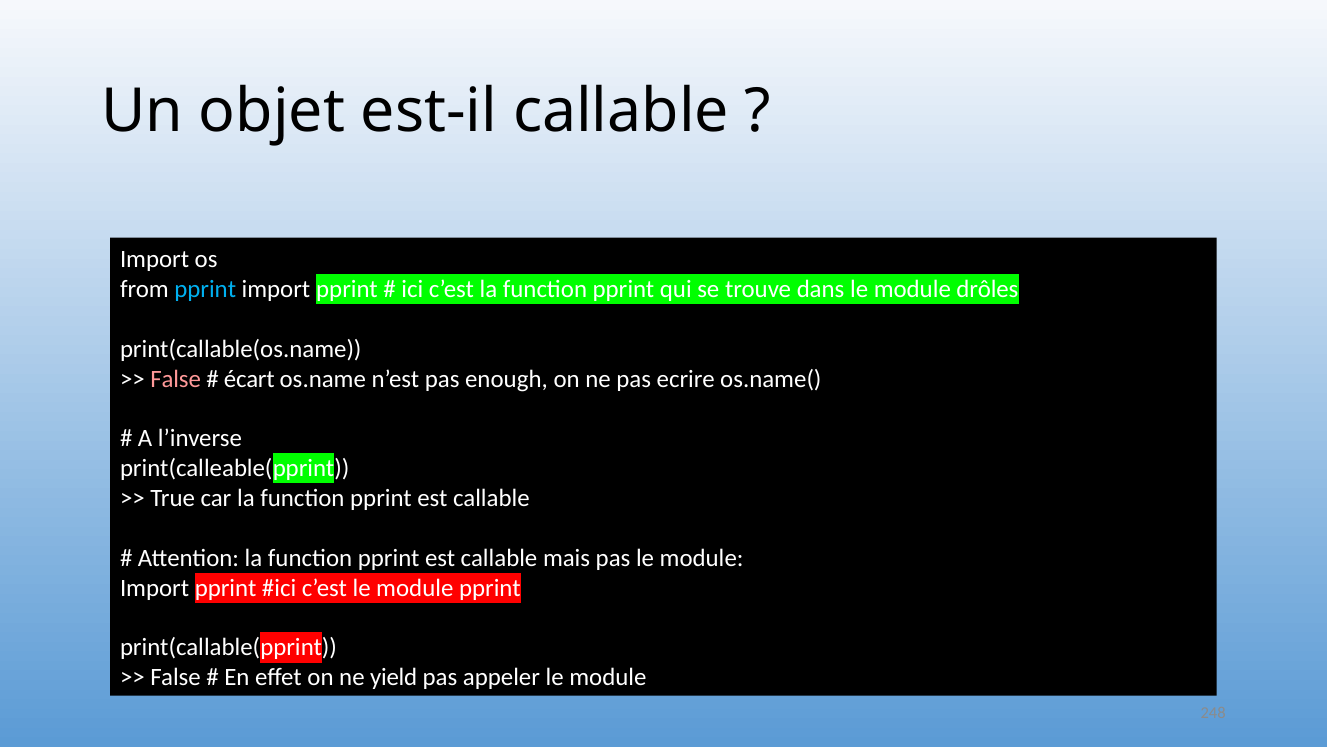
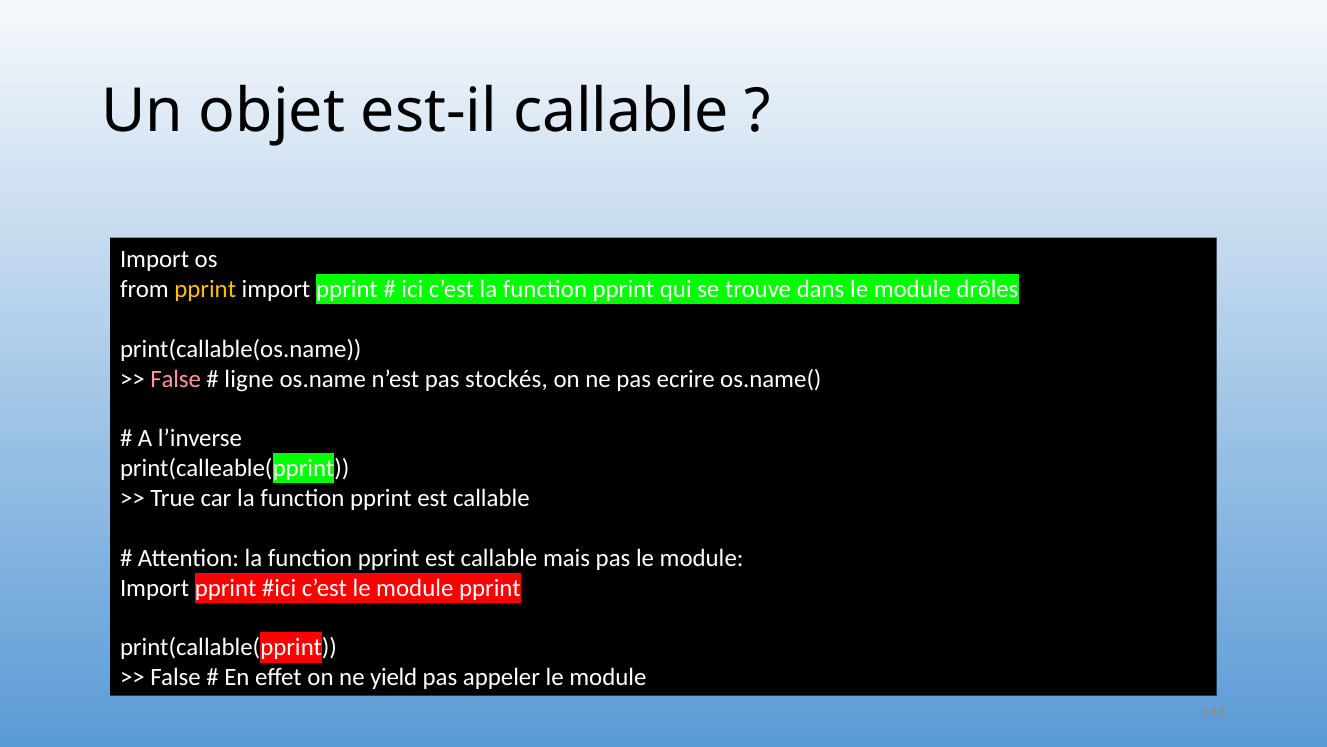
pprint colour: light blue -> yellow (205, 289)
écart: écart -> ligne (249, 379)
enough: enough -> stockés (506, 379)
